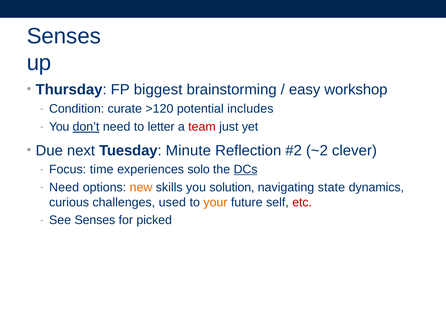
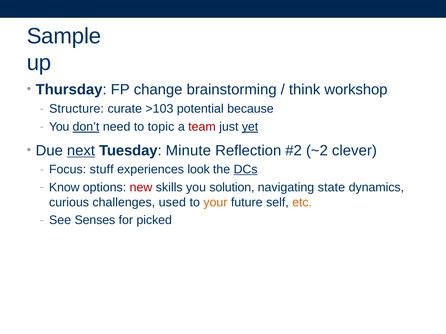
Senses: Senses -> Sample (64, 36)
biggest: biggest -> change (158, 90)
easy: easy -> think (305, 90)
Condition: Condition -> Structure (77, 109)
>120: >120 -> >103 (159, 109)
includes: includes -> because (250, 109)
letter: letter -> topic (161, 127)
yet underline: none -> present (250, 127)
next underline: none -> present (81, 151)
time: time -> stuff (102, 170)
solo: solo -> look (199, 170)
Need: Need -> Know (64, 188)
new colour: orange -> red (141, 188)
etc colour: red -> orange (302, 203)
